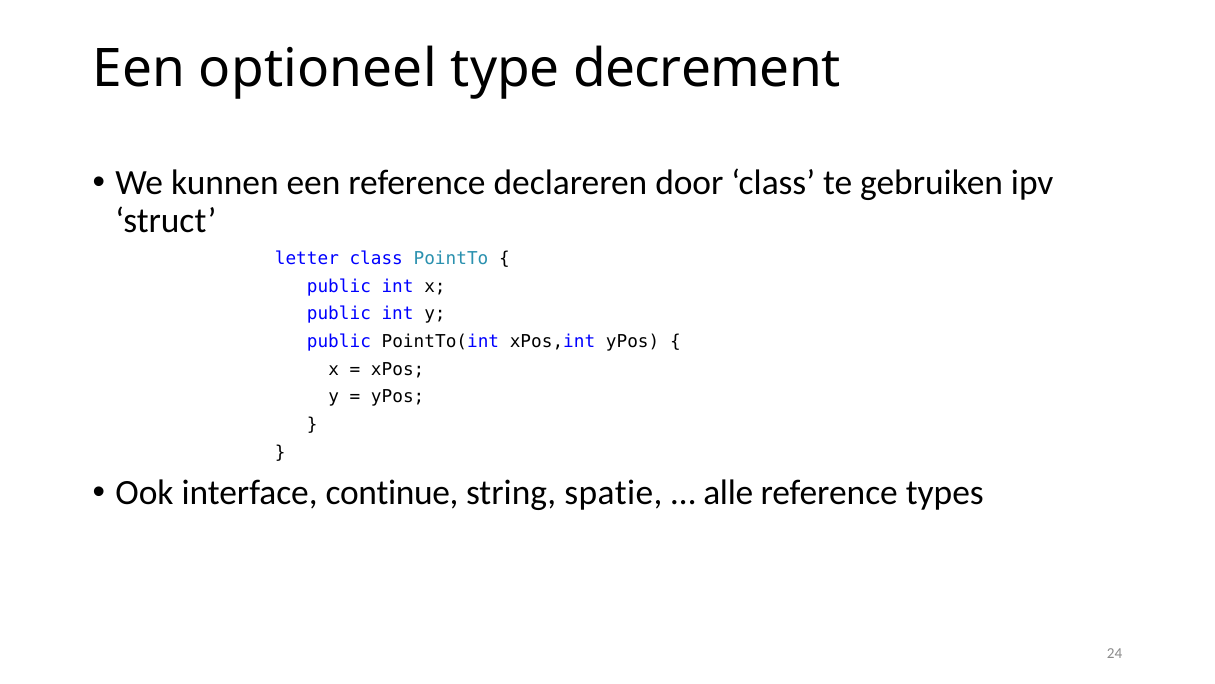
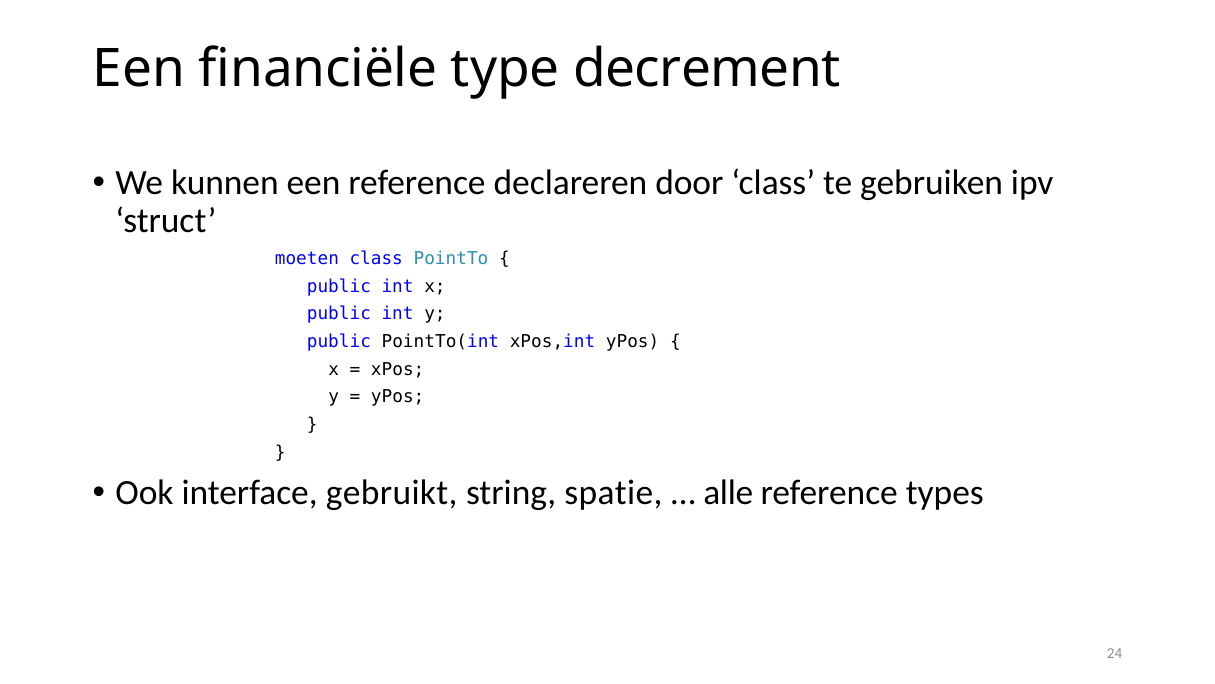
optioneel: optioneel -> financiële (318, 69)
letter: letter -> moeten (307, 258)
continue: continue -> gebruikt (392, 493)
